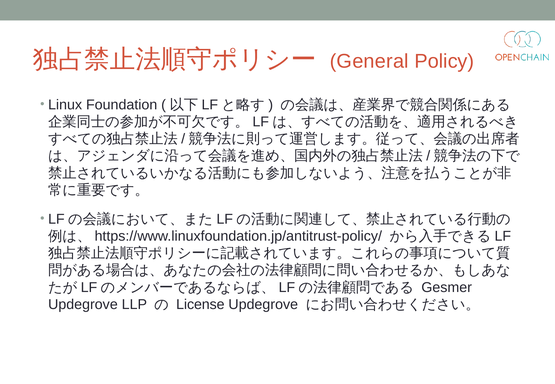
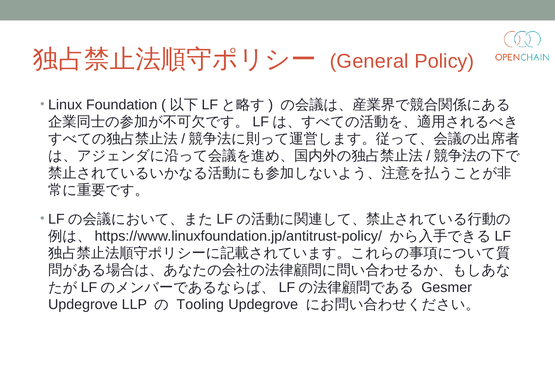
License: License -> Tooling (200, 305)
